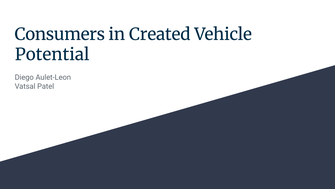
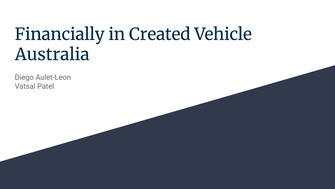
Consumers: Consumers -> Financially (60, 34)
Potential: Potential -> Australia (52, 54)
